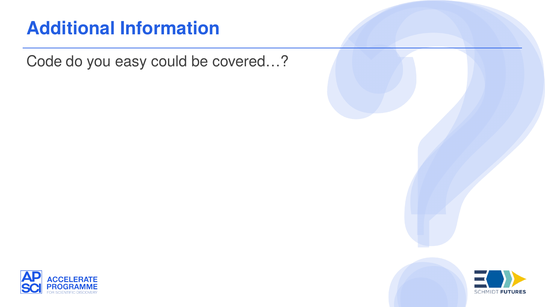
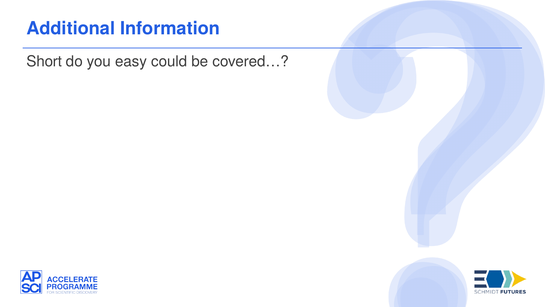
Code: Code -> Short (44, 61)
